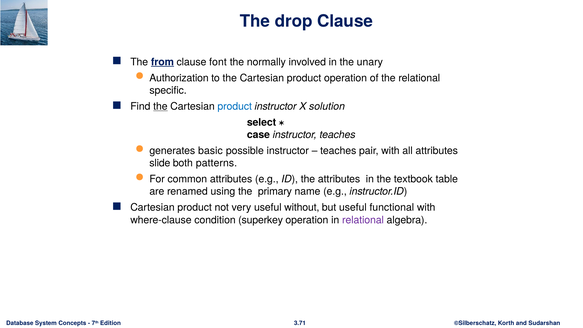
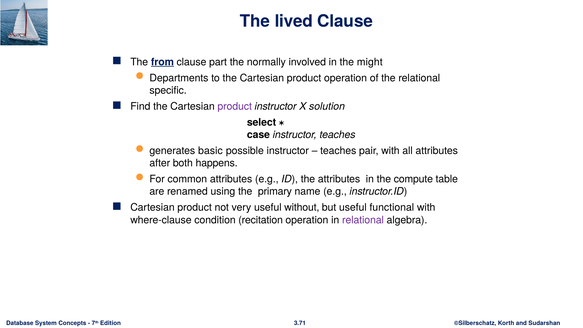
drop: drop -> lived (294, 21)
font: font -> part (218, 62)
unary: unary -> might (370, 62)
Authorization: Authorization -> Departments (179, 78)
the underline: present -> none (160, 106)
product colour: blue -> purple (235, 106)
slide: slide -> after (160, 163)
patterns: patterns -> happens (217, 163)
textbook: textbook -> compute (413, 179)
superkey: superkey -> recitation (261, 220)
